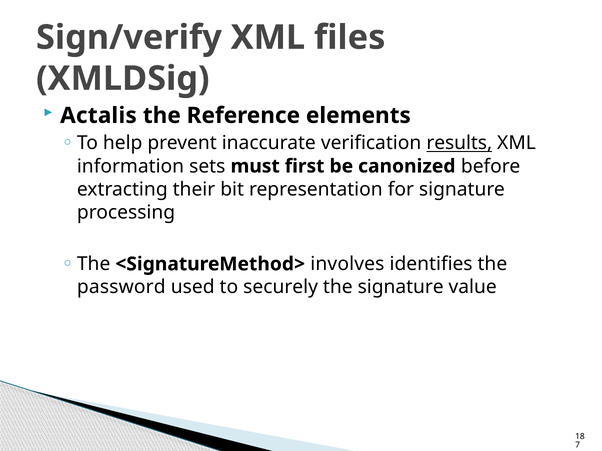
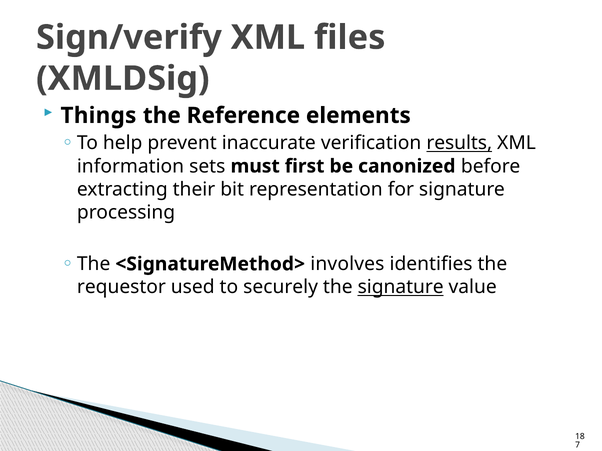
Actalis: Actalis -> Things (98, 116)
password: password -> requestor (121, 287)
signature underline: none -> present (401, 287)
